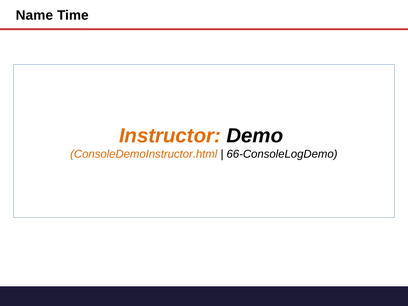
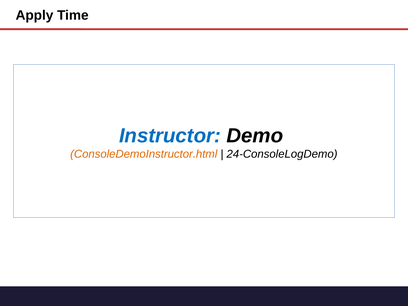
Name: Name -> Apply (34, 16)
Instructor colour: orange -> blue (170, 136)
66-ConsoleLogDemo: 66-ConsoleLogDemo -> 24-ConsoleLogDemo (282, 154)
